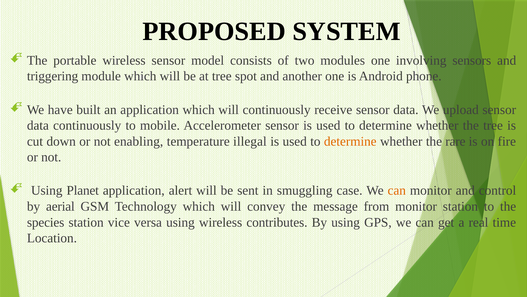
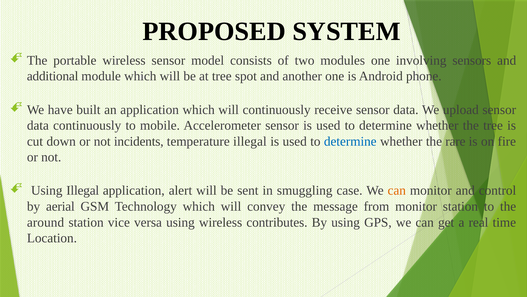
triggering: triggering -> additional (53, 76)
enabling: enabling -> incidents (139, 141)
determine colour: orange -> blue (350, 141)
Using Planet: Planet -> Illegal (83, 190)
species: species -> around (46, 222)
